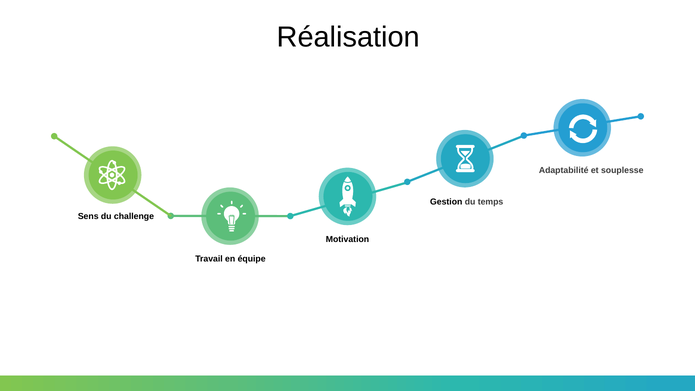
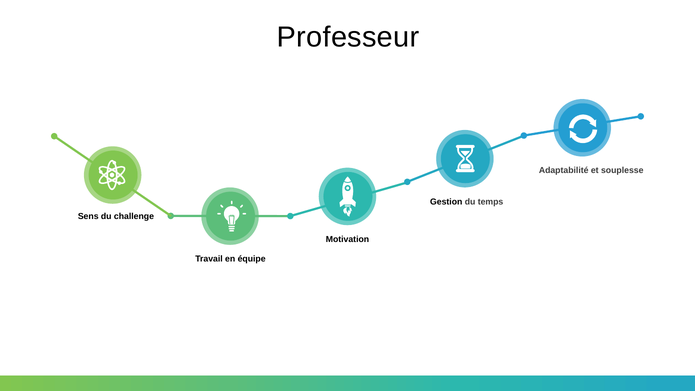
Réalisation: Réalisation -> Professeur (348, 37)
